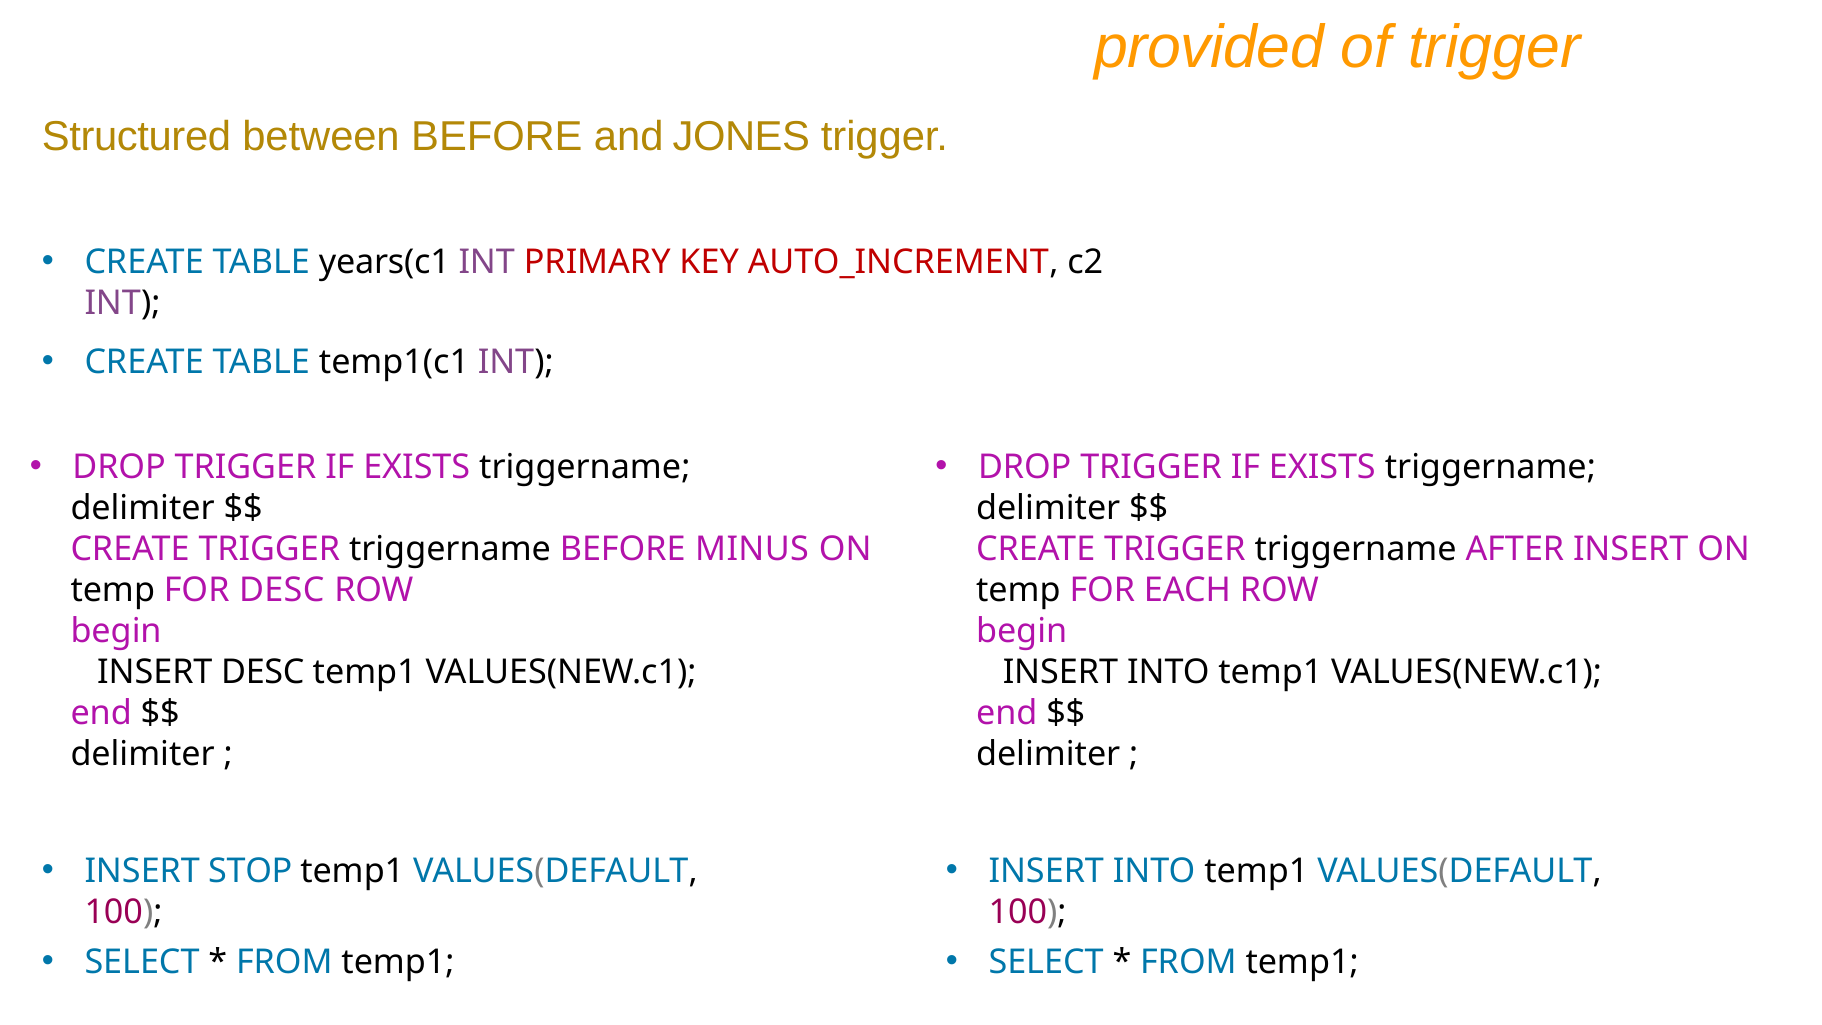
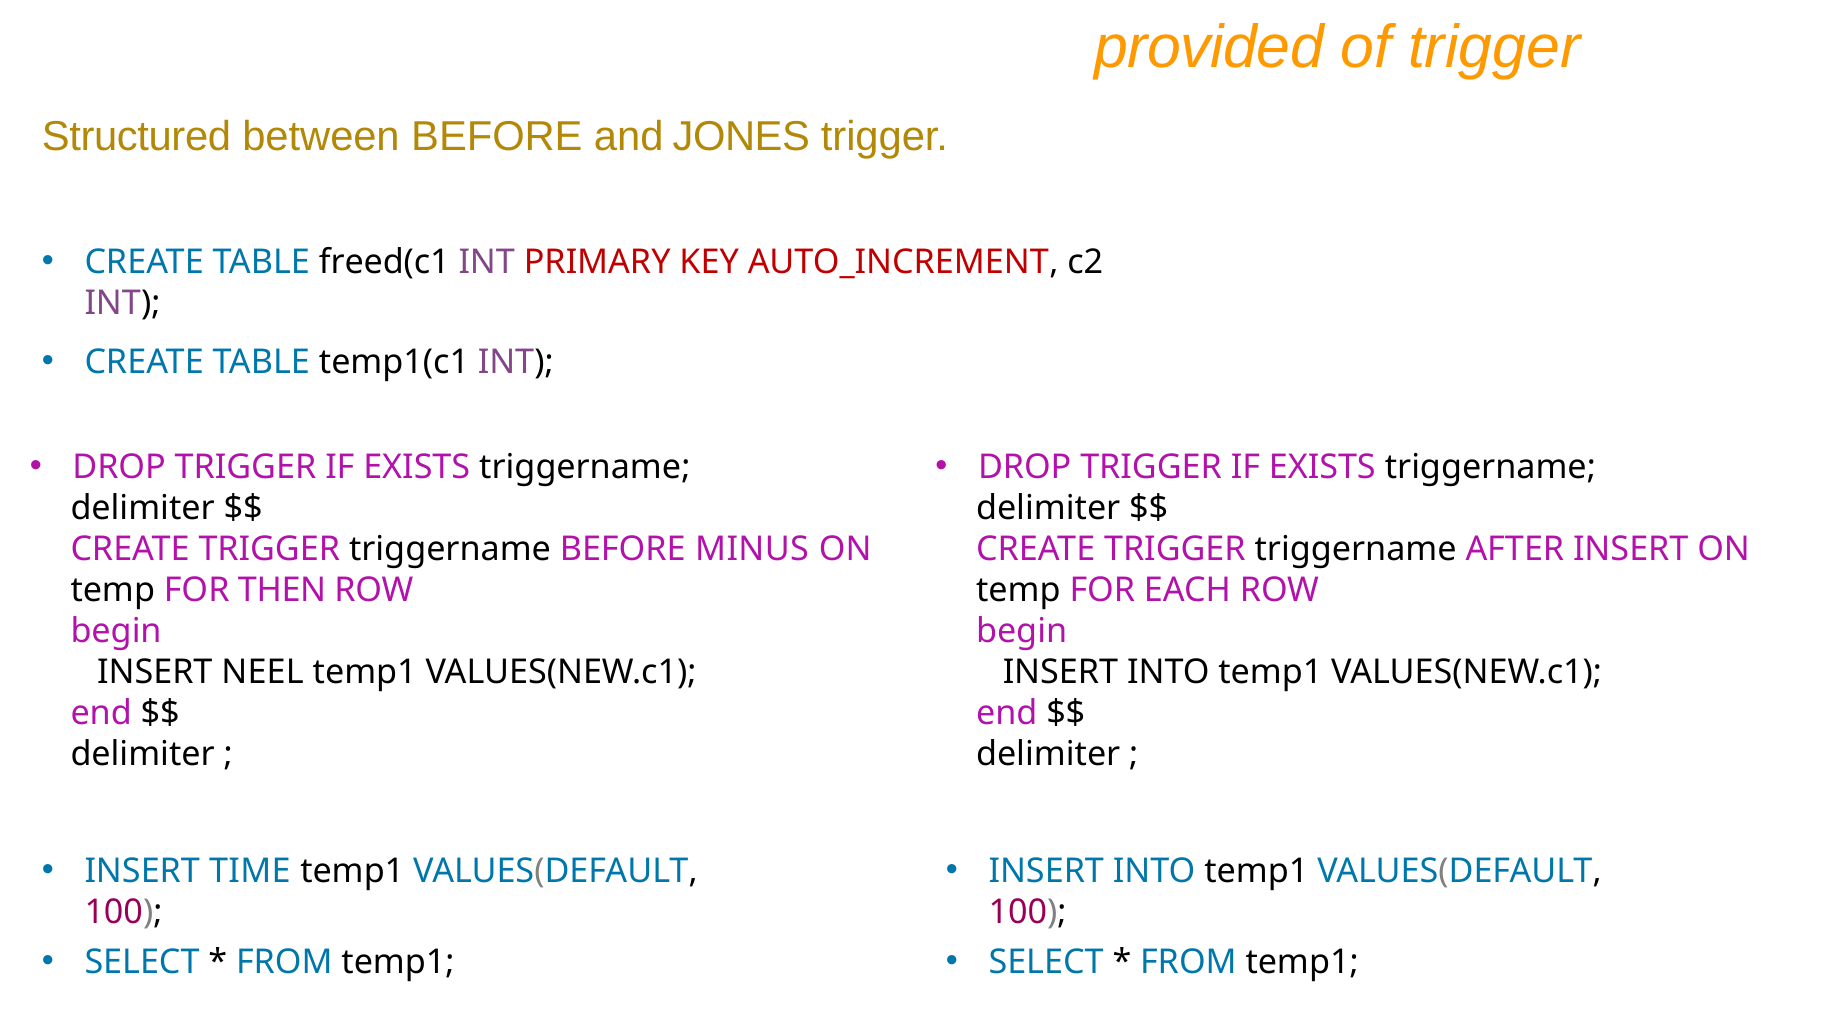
years(c1: years(c1 -> freed(c1 (384, 262)
FOR DESC: DESC -> THEN (282, 590)
INSERT DESC: DESC -> NEEL (263, 672)
STOP: STOP -> TIME (250, 871)
